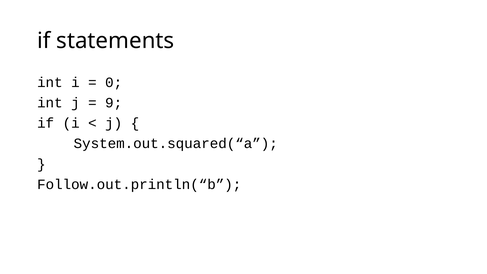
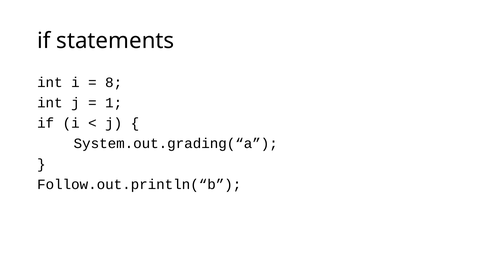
0: 0 -> 8 (114, 82)
9: 9 -> 1 (114, 103)
System.out.squared(“a: System.out.squared(“a -> System.out.grading(“a (176, 144)
